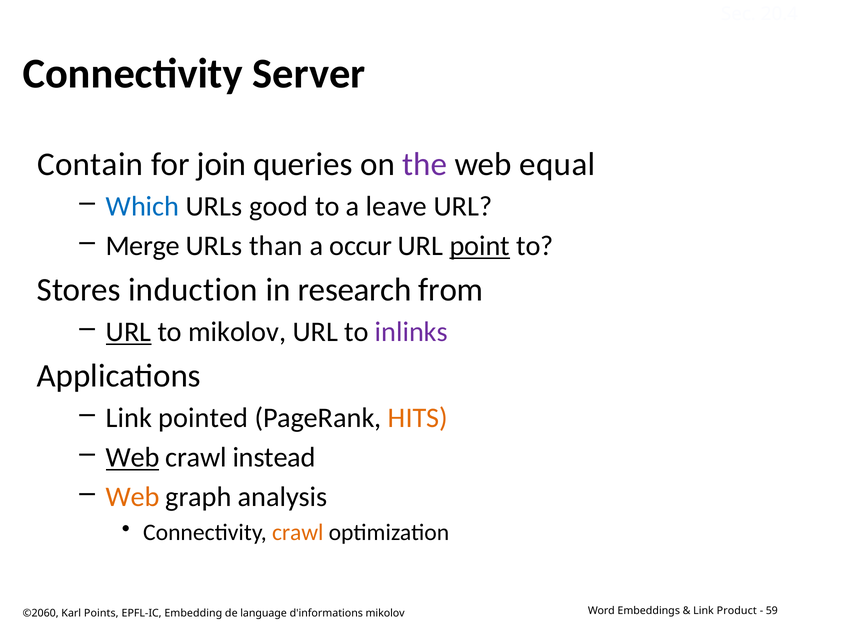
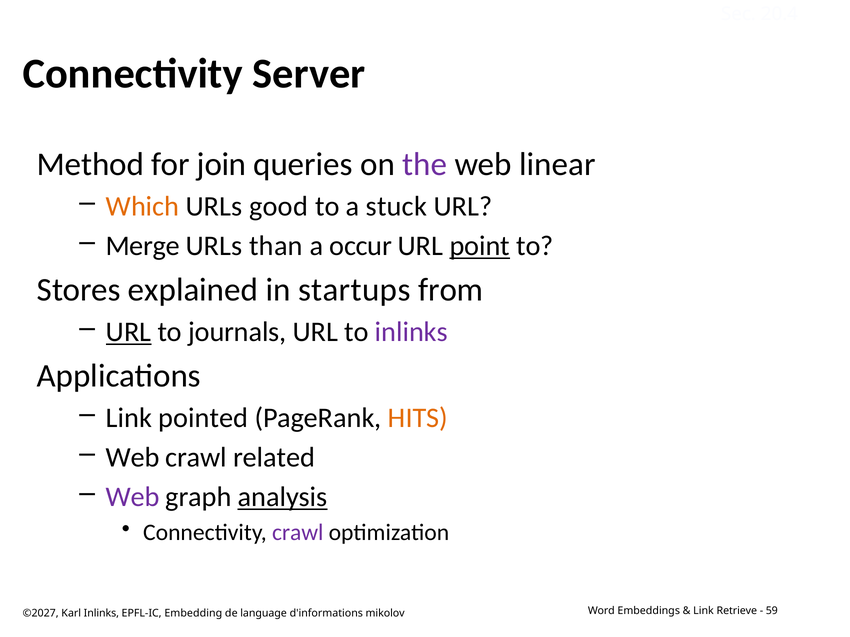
Contain: Contain -> Method (90, 164)
equal: equal -> linear (558, 164)
Which colour: blue -> orange (143, 207)
leave: leave -> stuck (396, 207)
induction: induction -> explained (193, 290)
research: research -> startups (354, 290)
to mikolov: mikolov -> journals (237, 332)
Web underline: present -> none (133, 458)
instead: instead -> related (274, 458)
Web colour: orange -> purple (133, 498)
analysis underline: none -> present (283, 498)
crawl colour: orange -> purple (298, 533)
Product: Product -> Retrieve (737, 611)
©2060: ©2060 -> ©2027 (41, 613)
Karl Points: Points -> Inlinks (101, 613)
